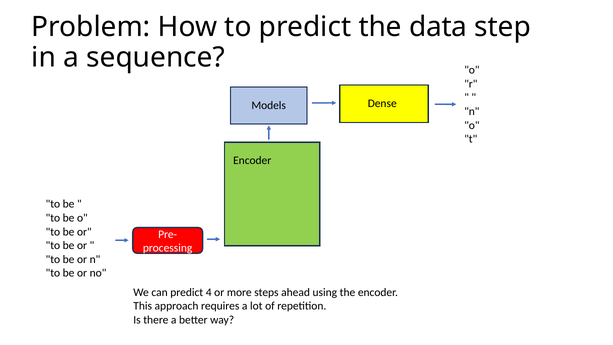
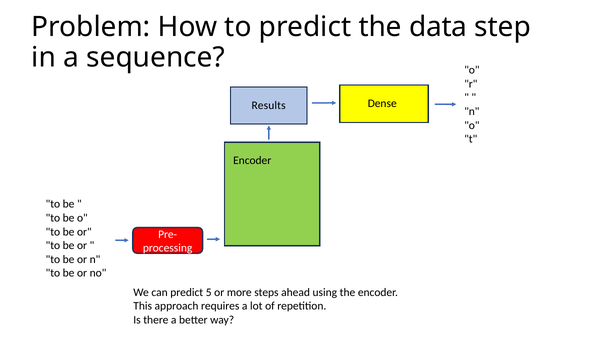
Models: Models -> Results (269, 105)
4: 4 -> 5 (209, 292)
